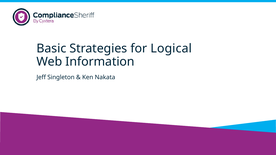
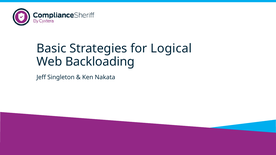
Information: Information -> Backloading (100, 62)
